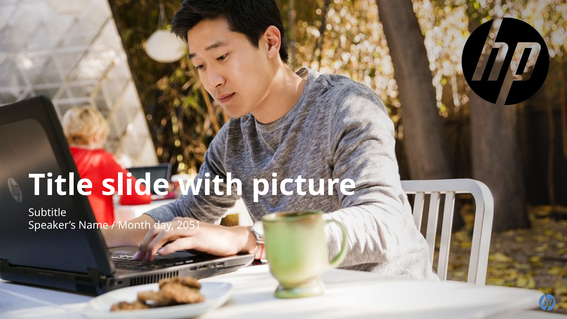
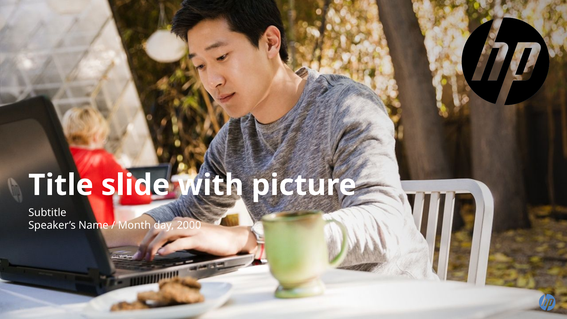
2051: 2051 -> 2000 (189, 225)
